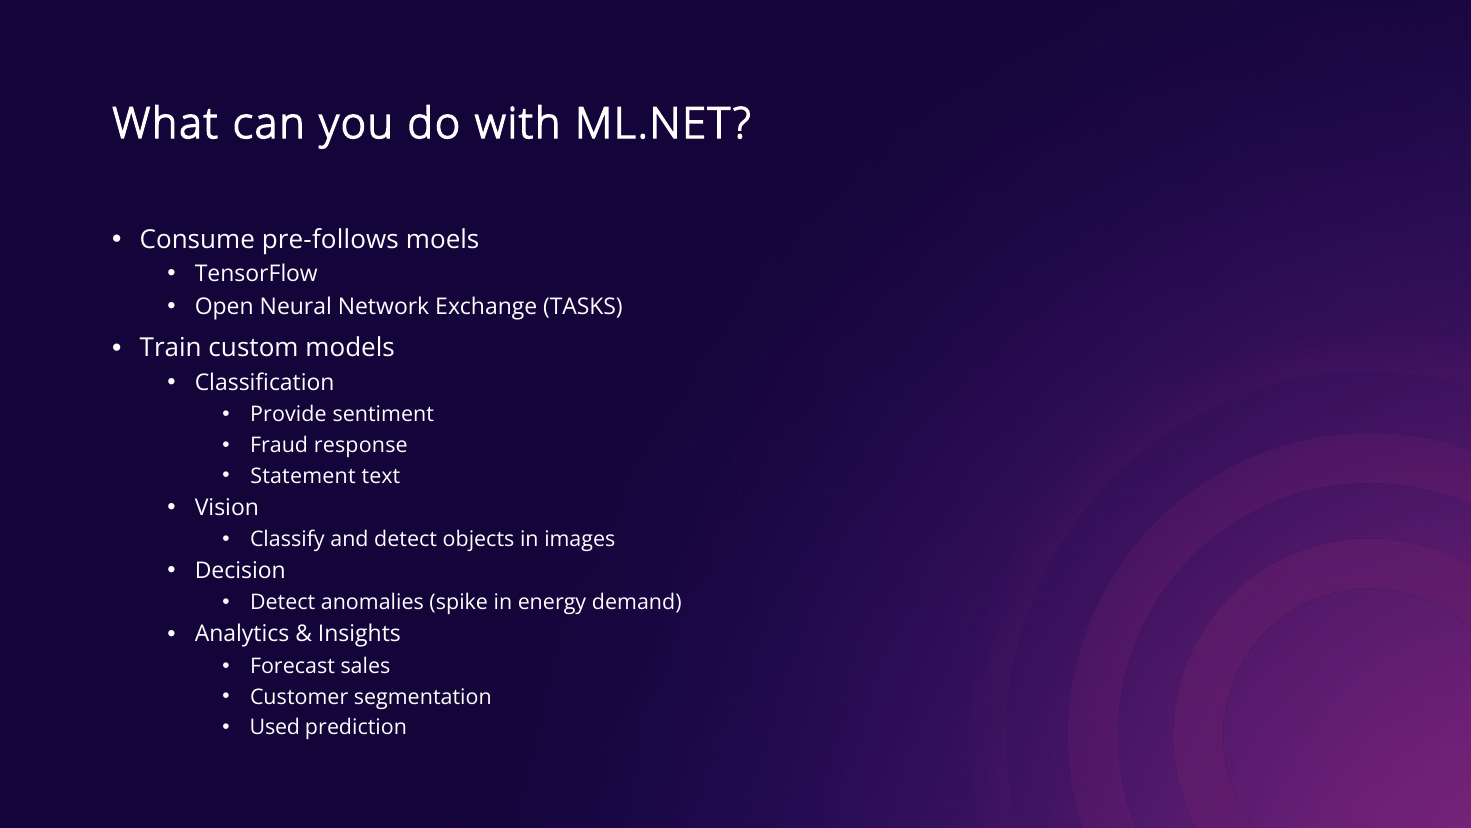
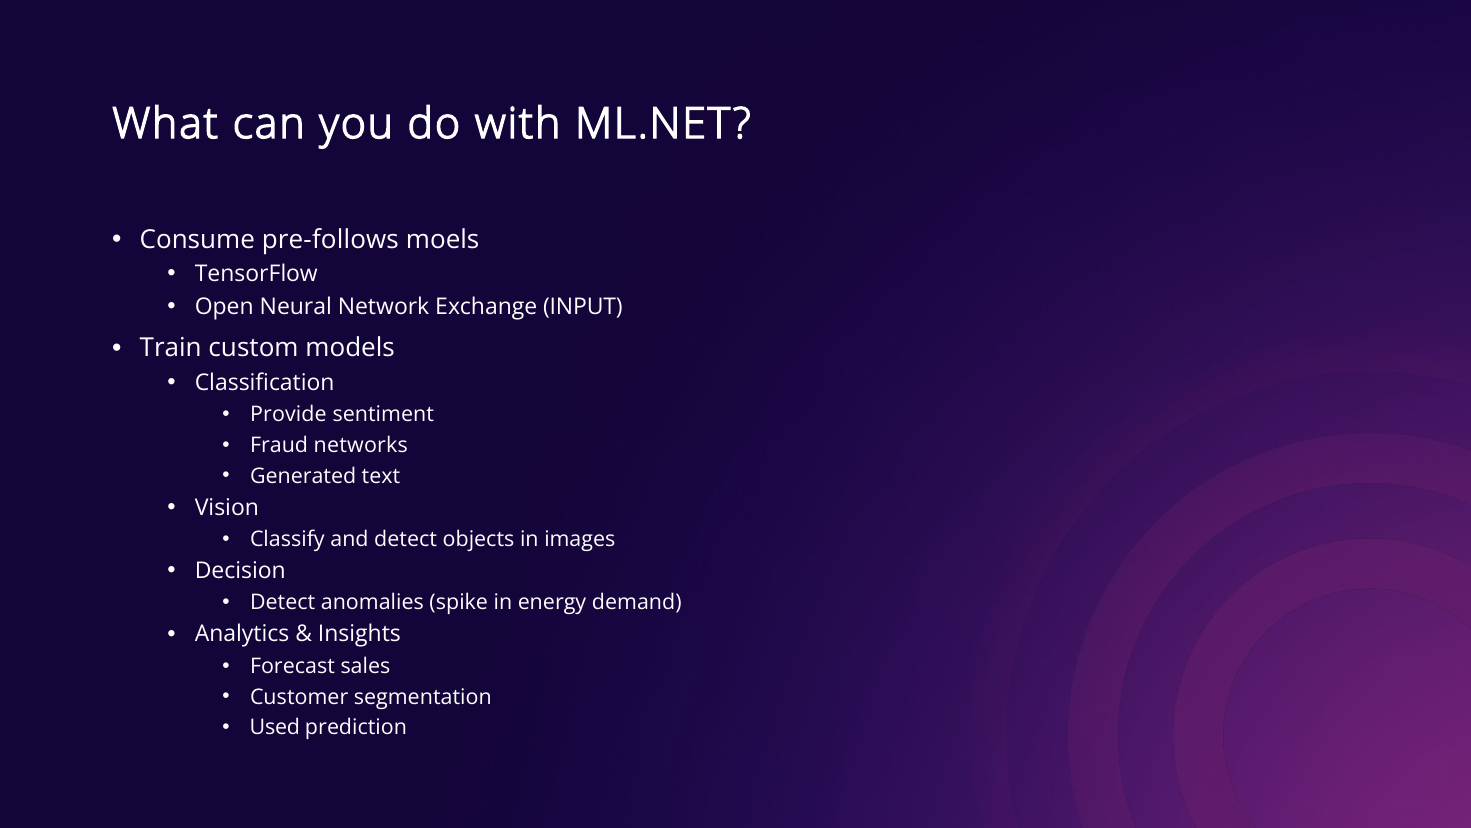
TASKS: TASKS -> INPUT (583, 306)
response: response -> networks (361, 445)
Statement: Statement -> Generated (303, 476)
